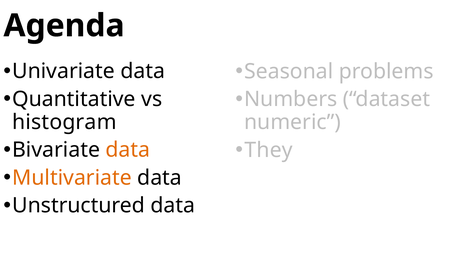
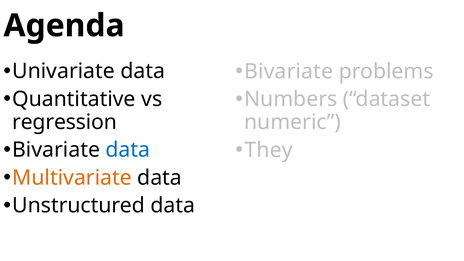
Seasonal: Seasonal -> Bivariate (289, 71)
histogram: histogram -> regression (65, 122)
data colour: orange -> blue (128, 150)
